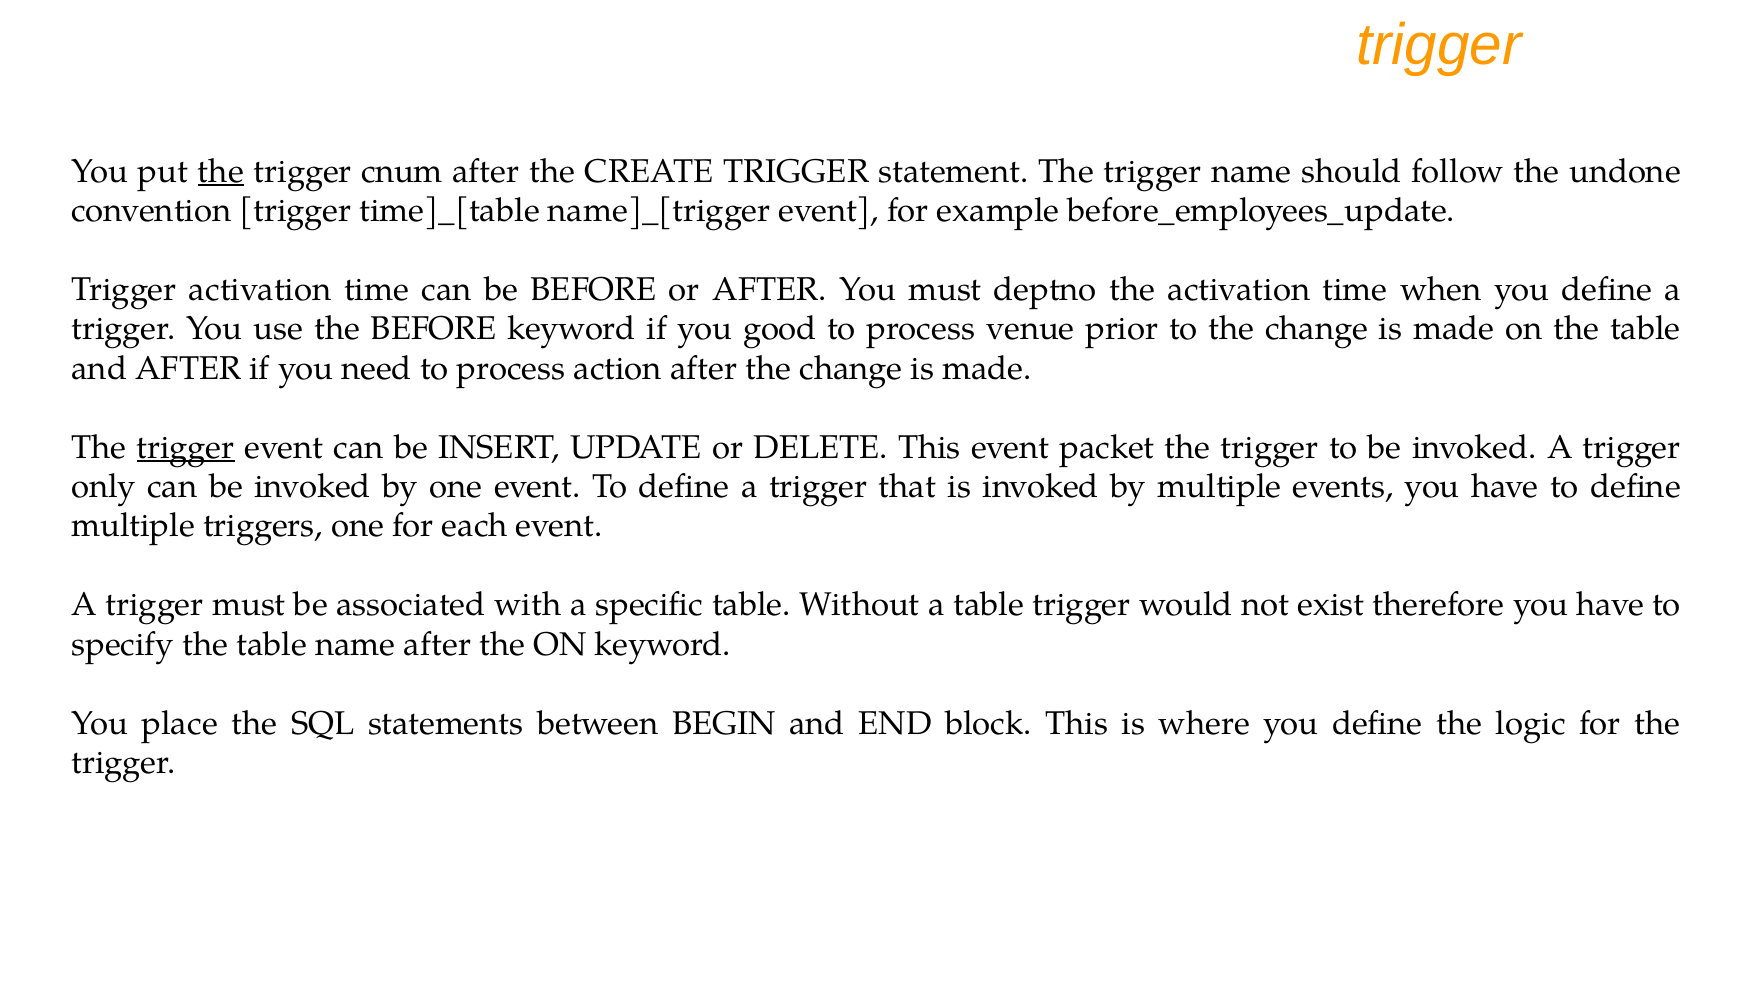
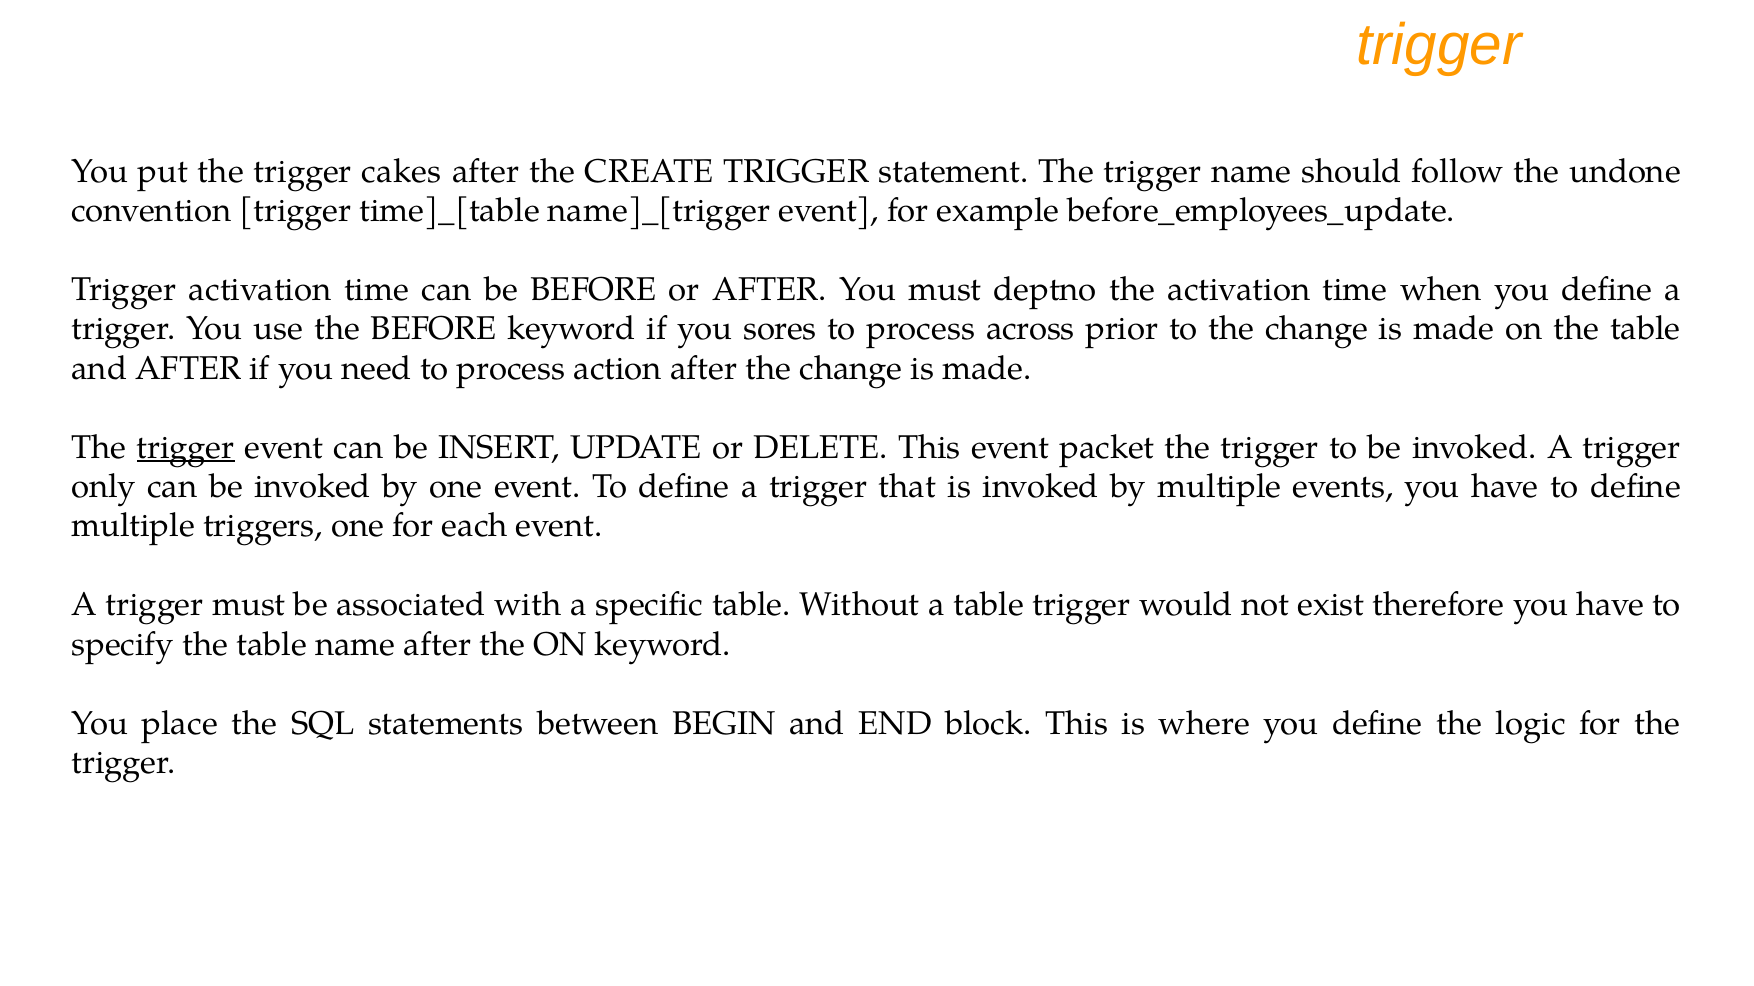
the underline: present -> none (221, 171)
cnum: cnum -> cakes (402, 171)
good: good -> sores (780, 329)
venue: venue -> across (1030, 329)
